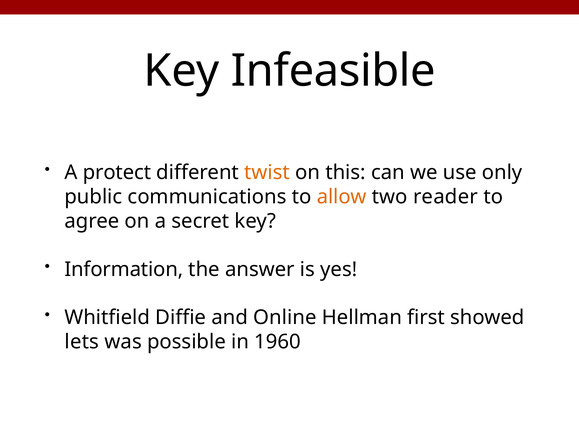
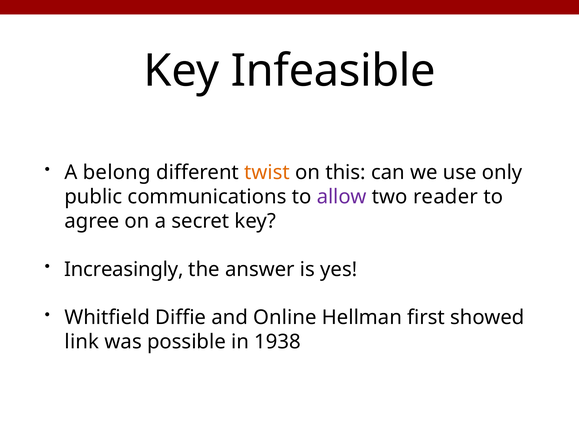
protect: protect -> belong (117, 172)
allow colour: orange -> purple (342, 197)
Information: Information -> Increasingly (124, 269)
lets: lets -> link (82, 342)
1960: 1960 -> 1938 (278, 342)
